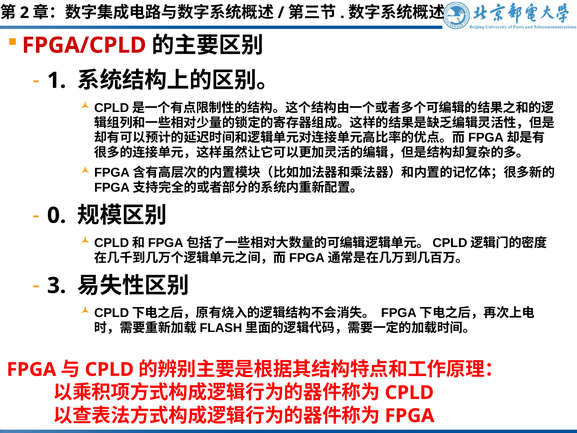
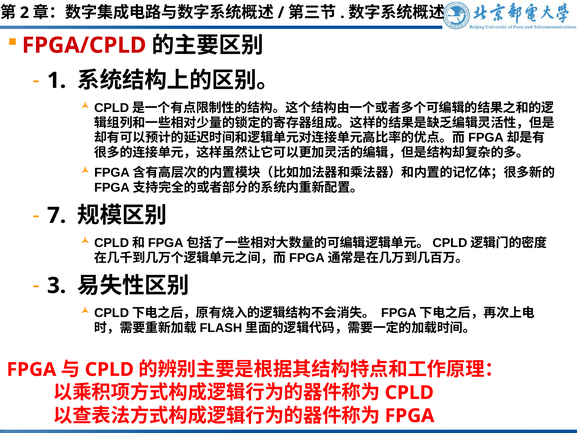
0: 0 -> 7 (57, 215)
